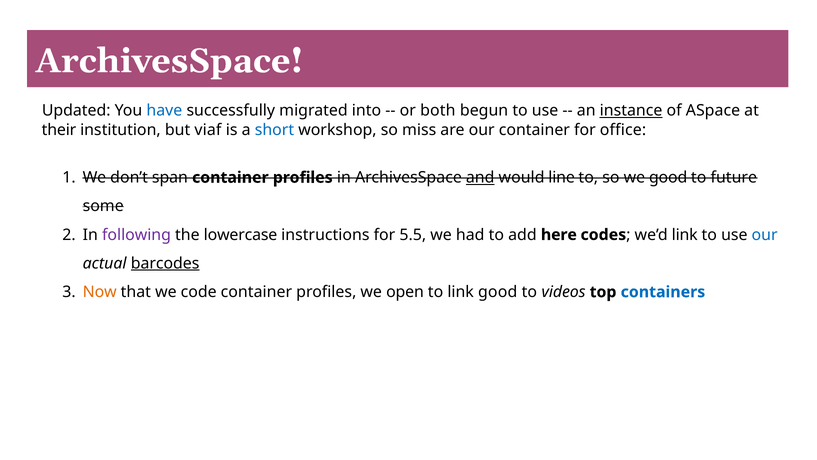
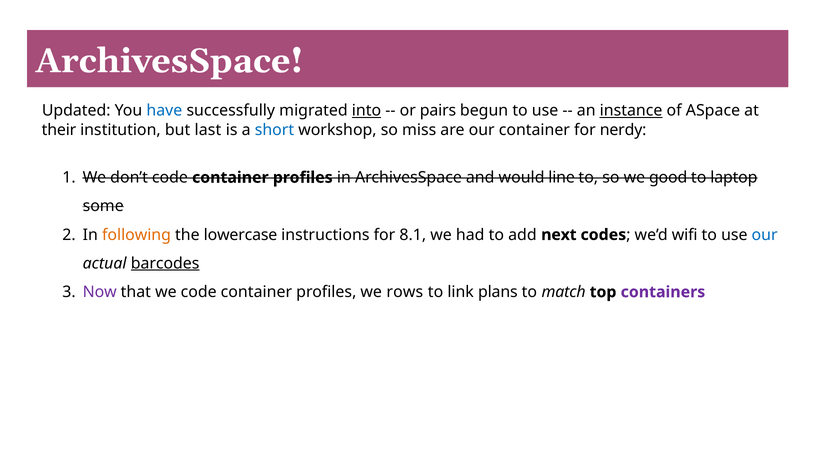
into underline: none -> present (367, 111)
both: both -> pairs (438, 111)
viaf: viaf -> last (208, 130)
office: office -> nerdy (623, 130)
don’t span: span -> code (170, 177)
and underline: present -> none (480, 177)
future: future -> laptop (734, 177)
following colour: purple -> orange (136, 235)
5.5: 5.5 -> 8.1 (413, 235)
here: here -> next (559, 235)
we’d link: link -> wifi (685, 235)
Now colour: orange -> purple (100, 292)
open: open -> rows (405, 292)
link good: good -> plans (498, 292)
videos: videos -> match (564, 292)
containers colour: blue -> purple (663, 292)
